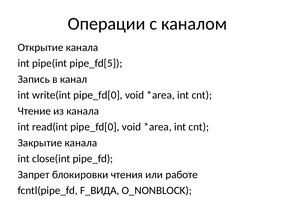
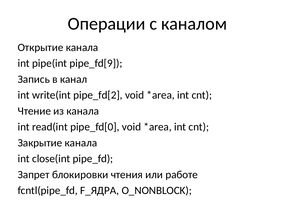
pipe_fd[5: pipe_fd[5 -> pipe_fd[9 (96, 63)
write(int pipe_fd[0: pipe_fd[0 -> pipe_fd[2 (98, 95)
F_ВИДА: F_ВИДА -> F_ЯДРА (100, 191)
